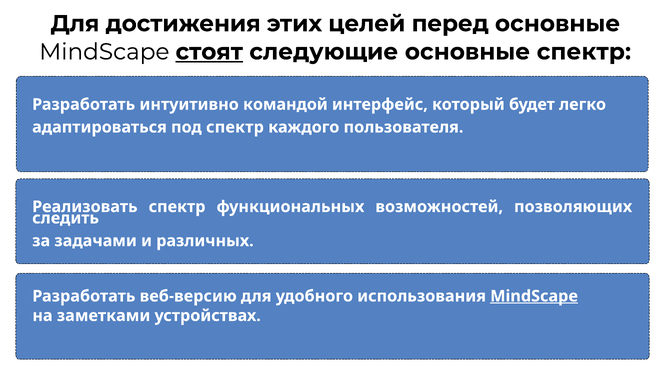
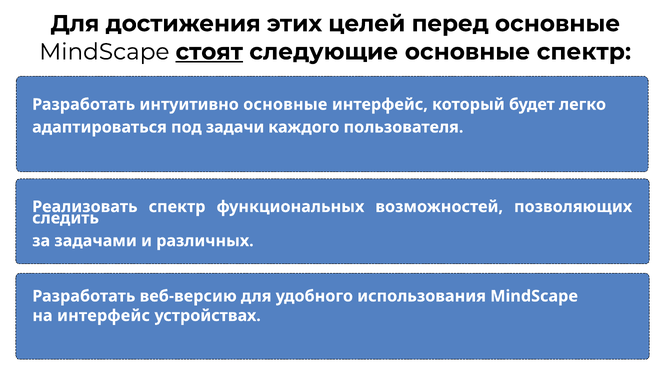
интуитивно командой: командой -> основные (285, 104)
под спектр: спектр -> задачи (235, 127)
MindScape underline: present -> none (534, 296)
на заметками: заметками -> интерфейс (103, 315)
